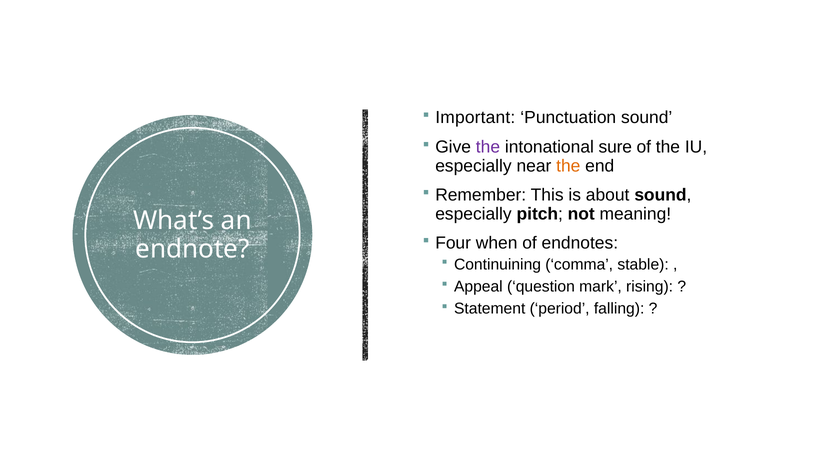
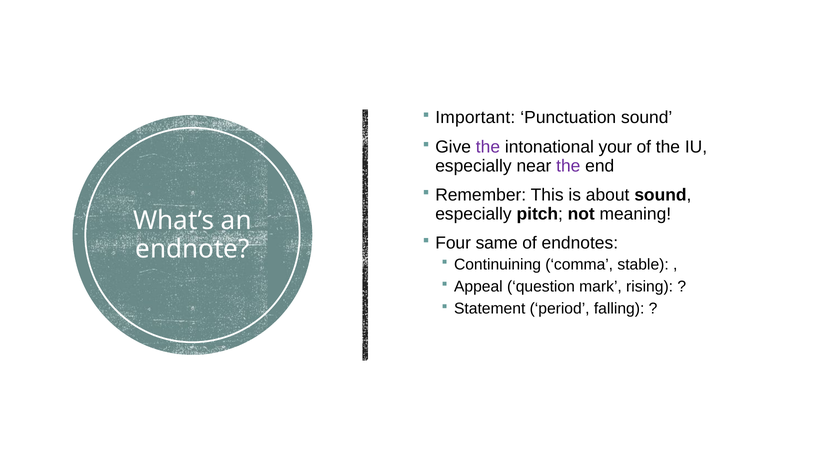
sure: sure -> your (615, 147)
the colour: orange -> purple (568, 166)
when: when -> same (497, 243)
